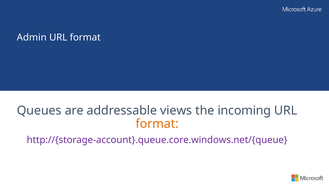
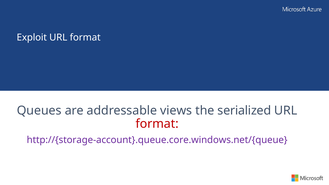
Admin: Admin -> Exploit (32, 37)
incoming: incoming -> serialized (244, 111)
format colour: orange -> red (157, 124)
